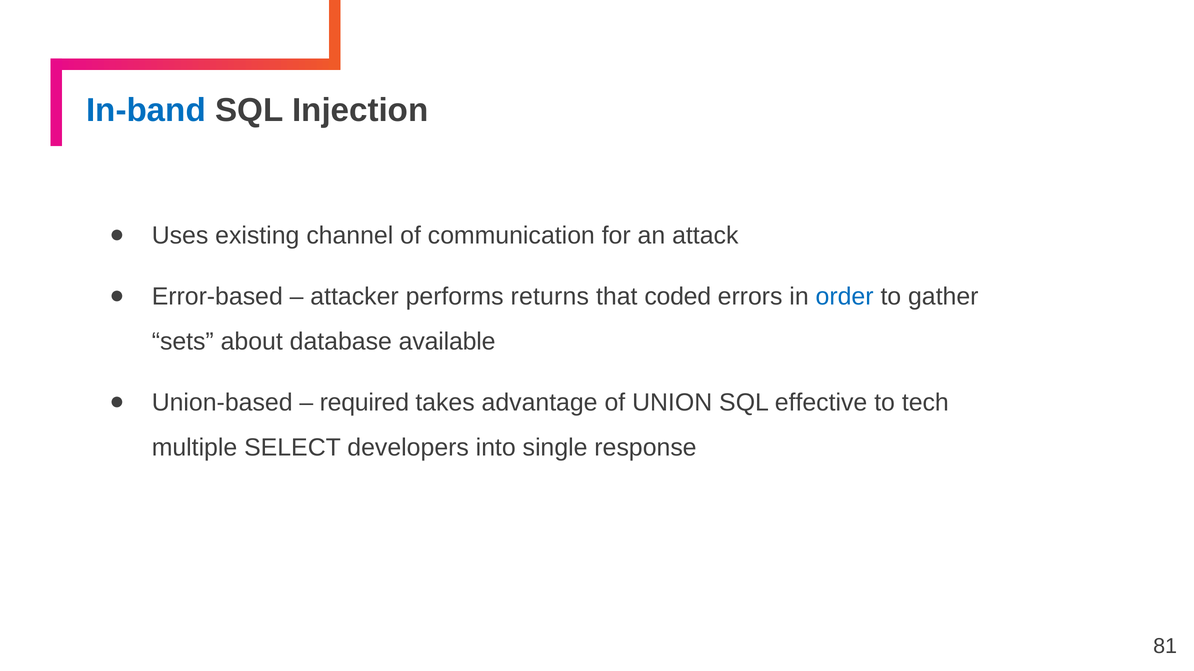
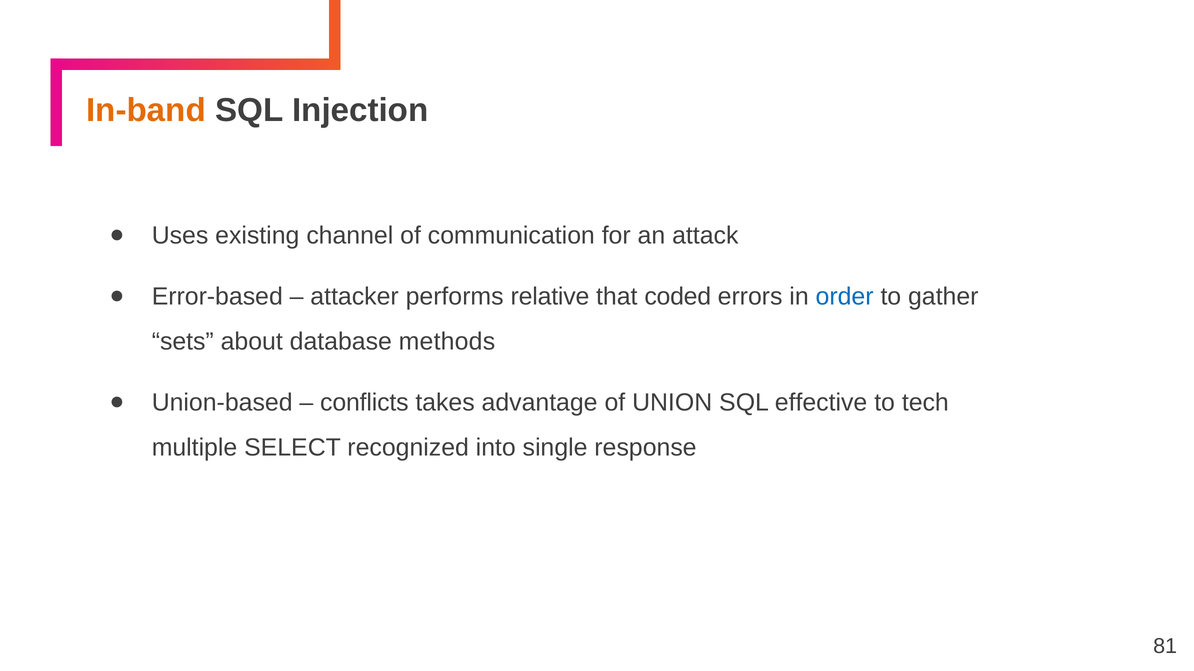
In-band colour: blue -> orange (146, 110)
returns: returns -> relative (550, 297)
available: available -> methods (447, 342)
required: required -> conflicts (364, 403)
developers: developers -> recognized (408, 448)
